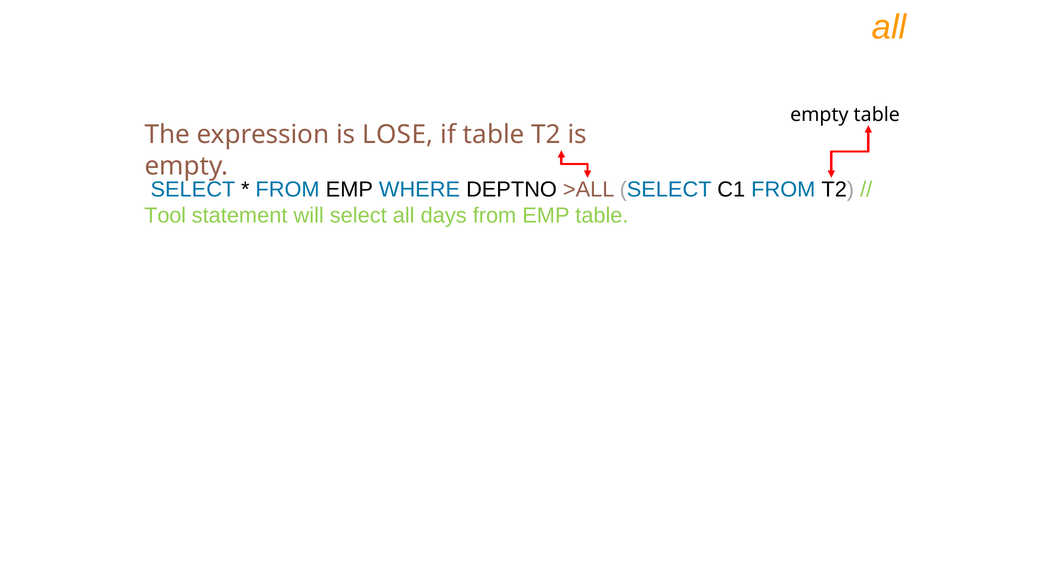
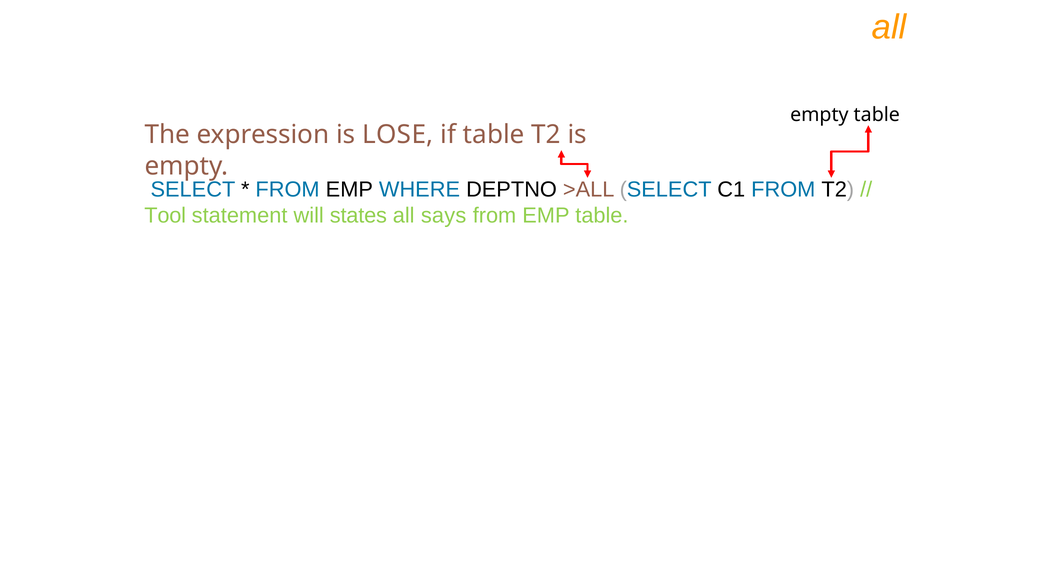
will select: select -> states (358, 216)
days: days -> says (444, 216)
